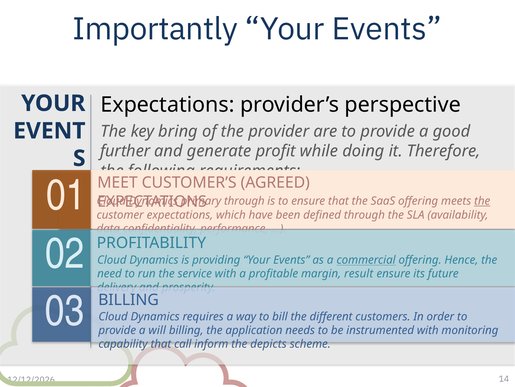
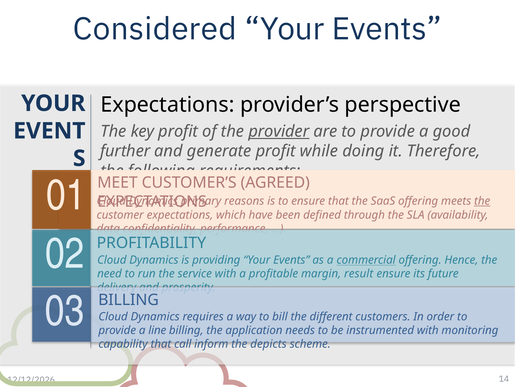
Importantly: Importantly -> Considered (155, 29)
key bring: bring -> profit (178, 131)
provider underline: none -> present (279, 131)
through: through -> reasons (244, 201)
will: will -> line (157, 330)
